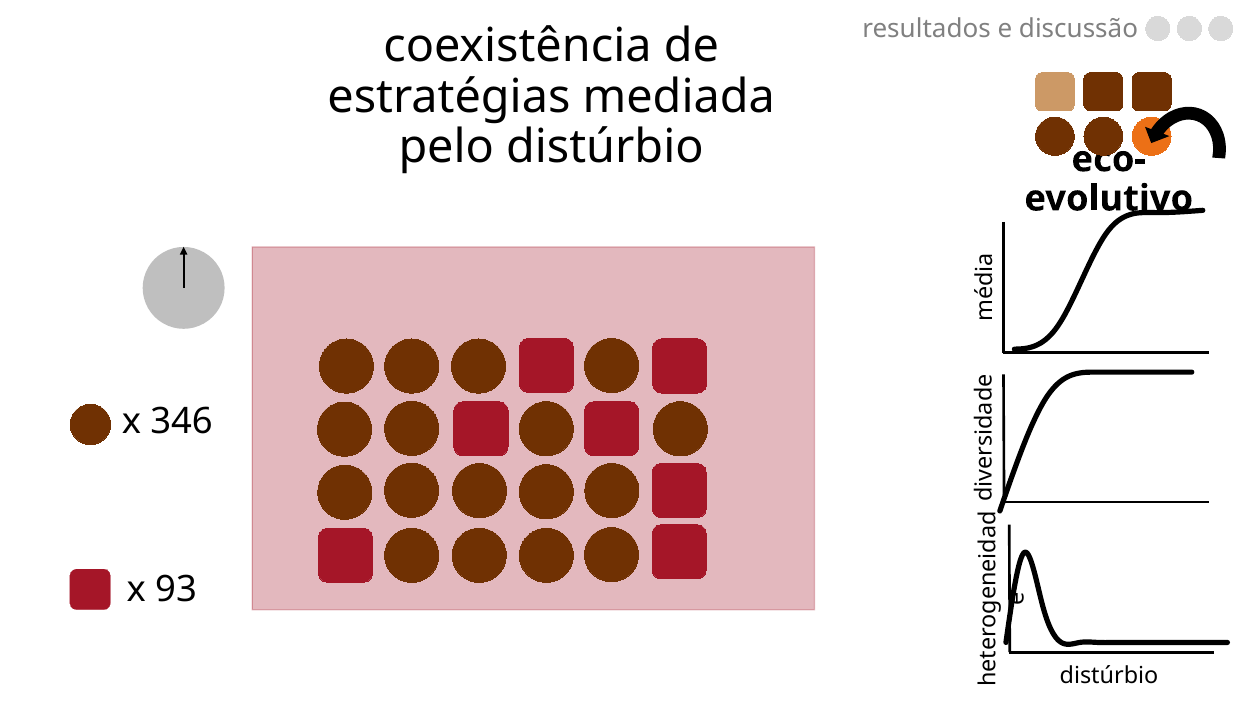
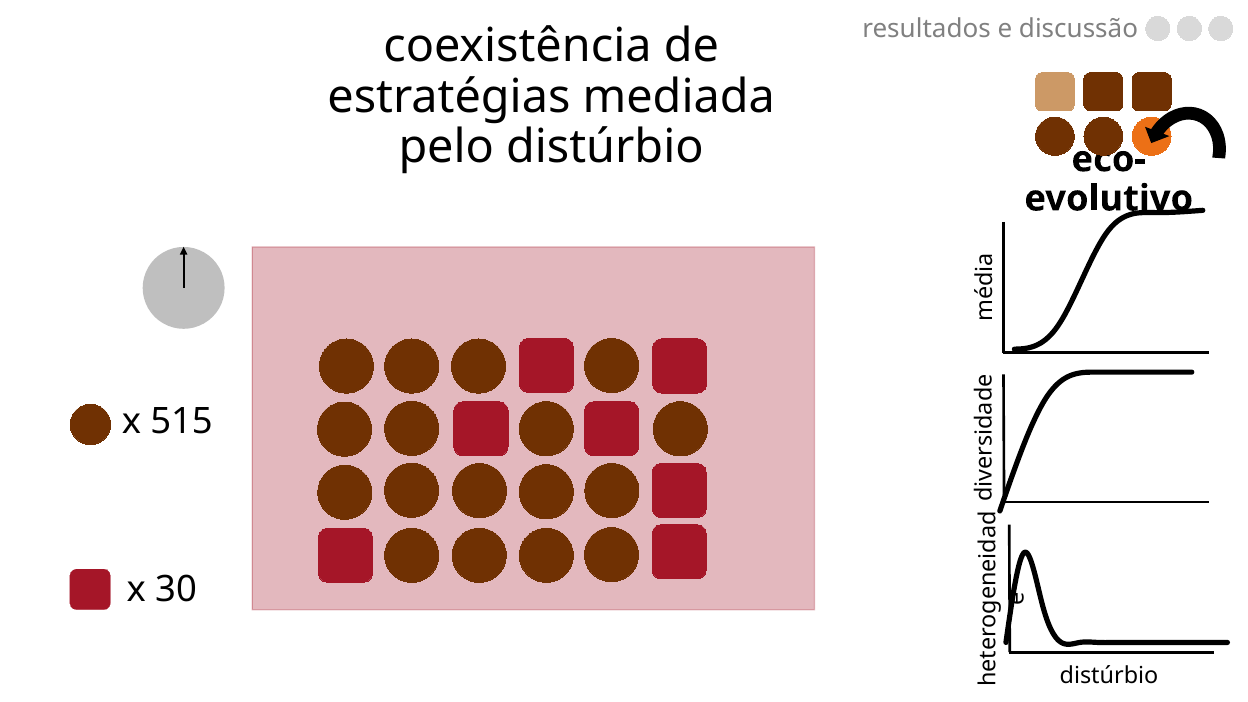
346: 346 -> 515 (182, 421)
93: 93 -> 30 (176, 589)
